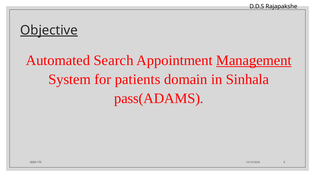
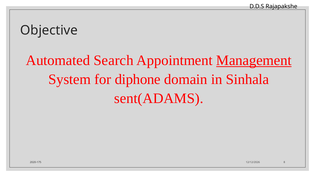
Objective underline: present -> none (49, 30)
patients: patients -> diphone (138, 79)
pass(ADAMS: pass(ADAMS -> sent(ADAMS (159, 99)
